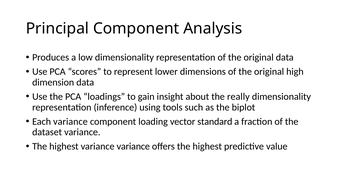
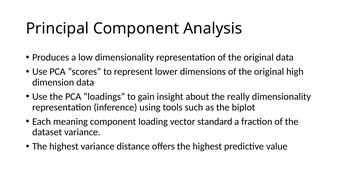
Each variance: variance -> meaning (70, 121)
variance variance: variance -> distance (133, 146)
